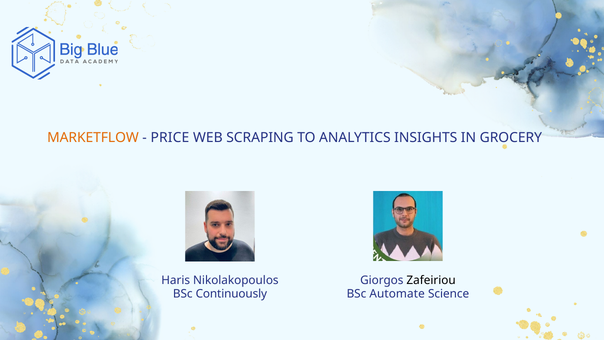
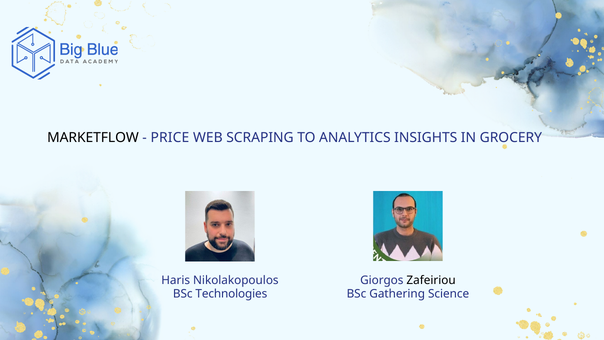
MARKETFLOW colour: orange -> black (93, 138)
Continuously: Continuously -> Technologies (231, 294)
Automate: Automate -> Gathering (397, 294)
